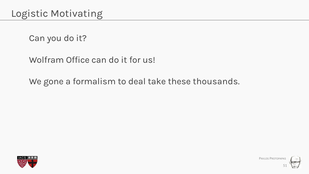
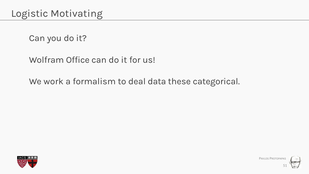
gone: gone -> work (53, 81)
take: take -> data (157, 81)
thousands: thousands -> categorical (216, 81)
